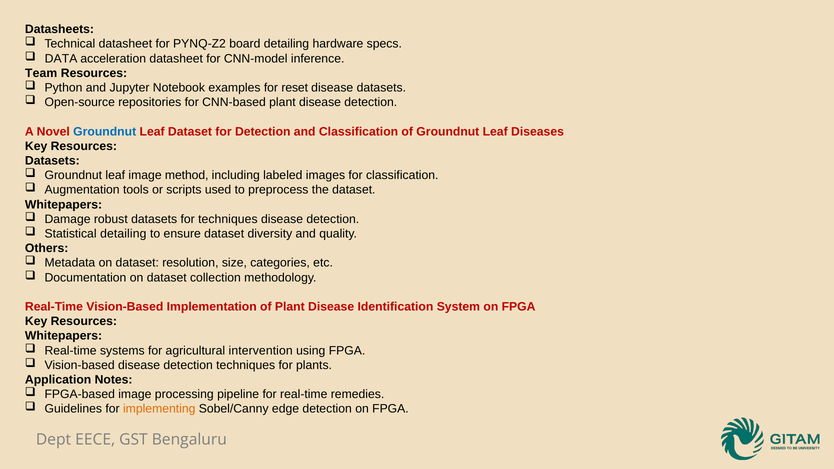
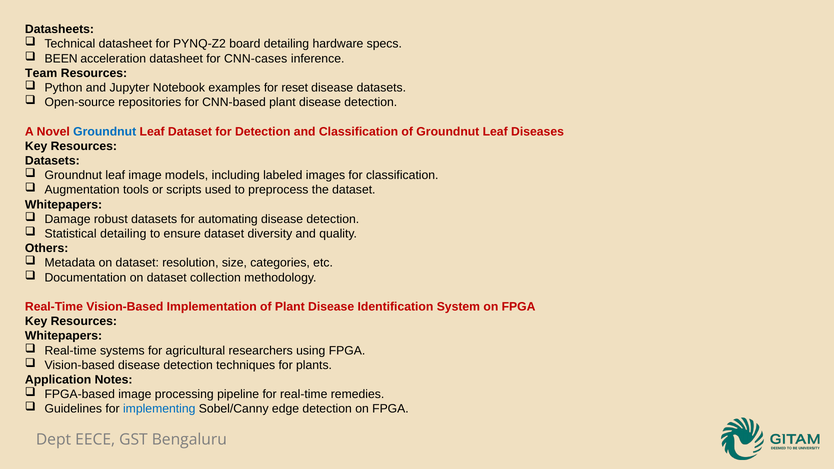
DATA: DATA -> BEEN (61, 59)
CNN-model: CNN-model -> CNN-cases (256, 59)
method: method -> models (187, 175)
for techniques: techniques -> automating (228, 219)
intervention: intervention -> researchers (261, 351)
implementing colour: orange -> blue (159, 409)
